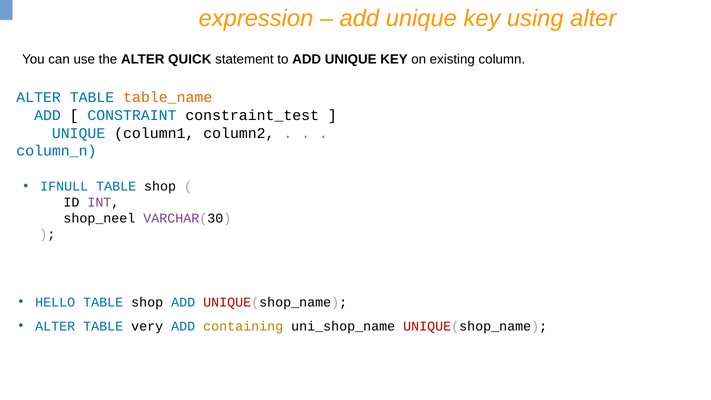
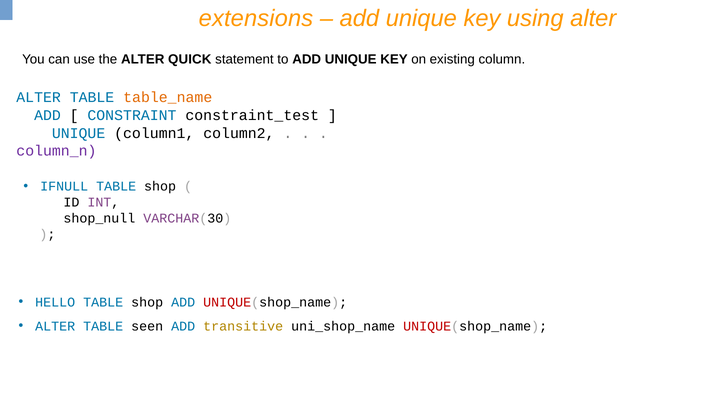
expression: expression -> extensions (256, 19)
column_n colour: blue -> purple (56, 151)
shop_neel: shop_neel -> shop_null (99, 218)
very: very -> seen (147, 326)
containing: containing -> transitive (243, 326)
